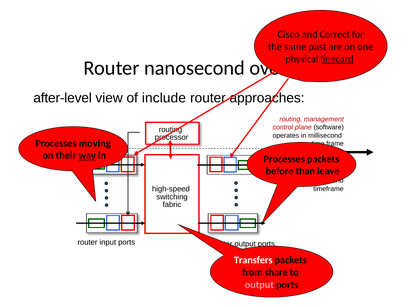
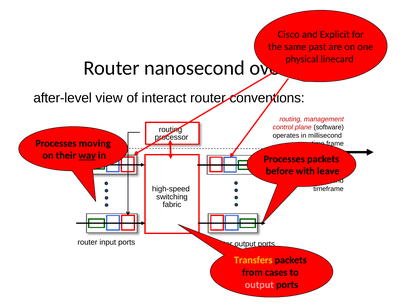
Correct: Correct -> Explicit (335, 34)
linecard underline: present -> none (337, 59)
include: include -> interact (164, 98)
approaches: approaches -> conventions (267, 98)
than: than -> with (305, 171)
Transfers colour: white -> yellow (253, 260)
share: share -> cases (276, 272)
